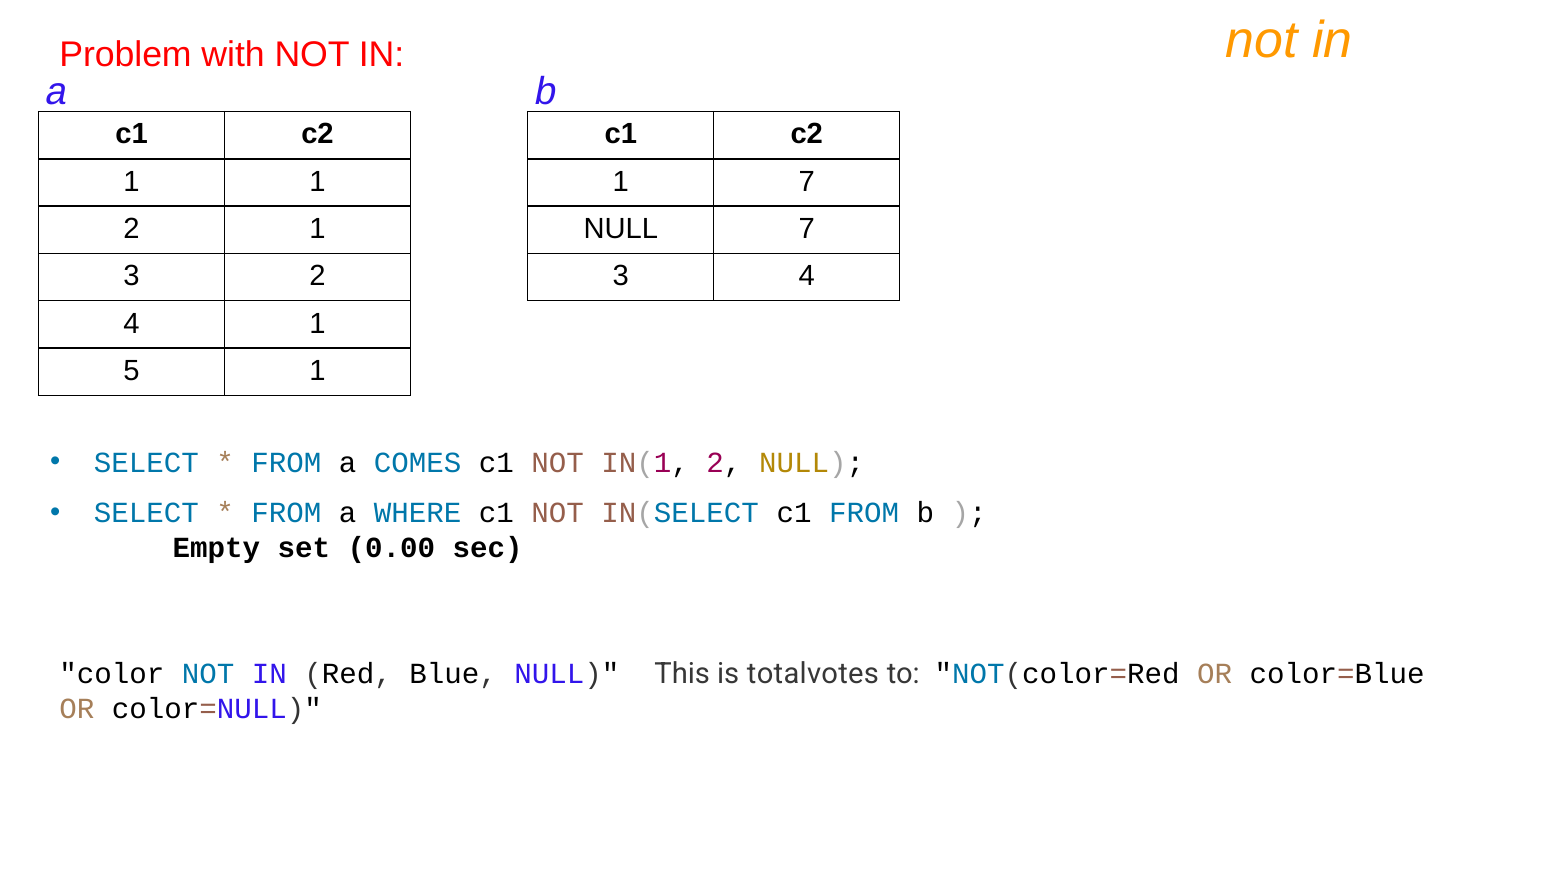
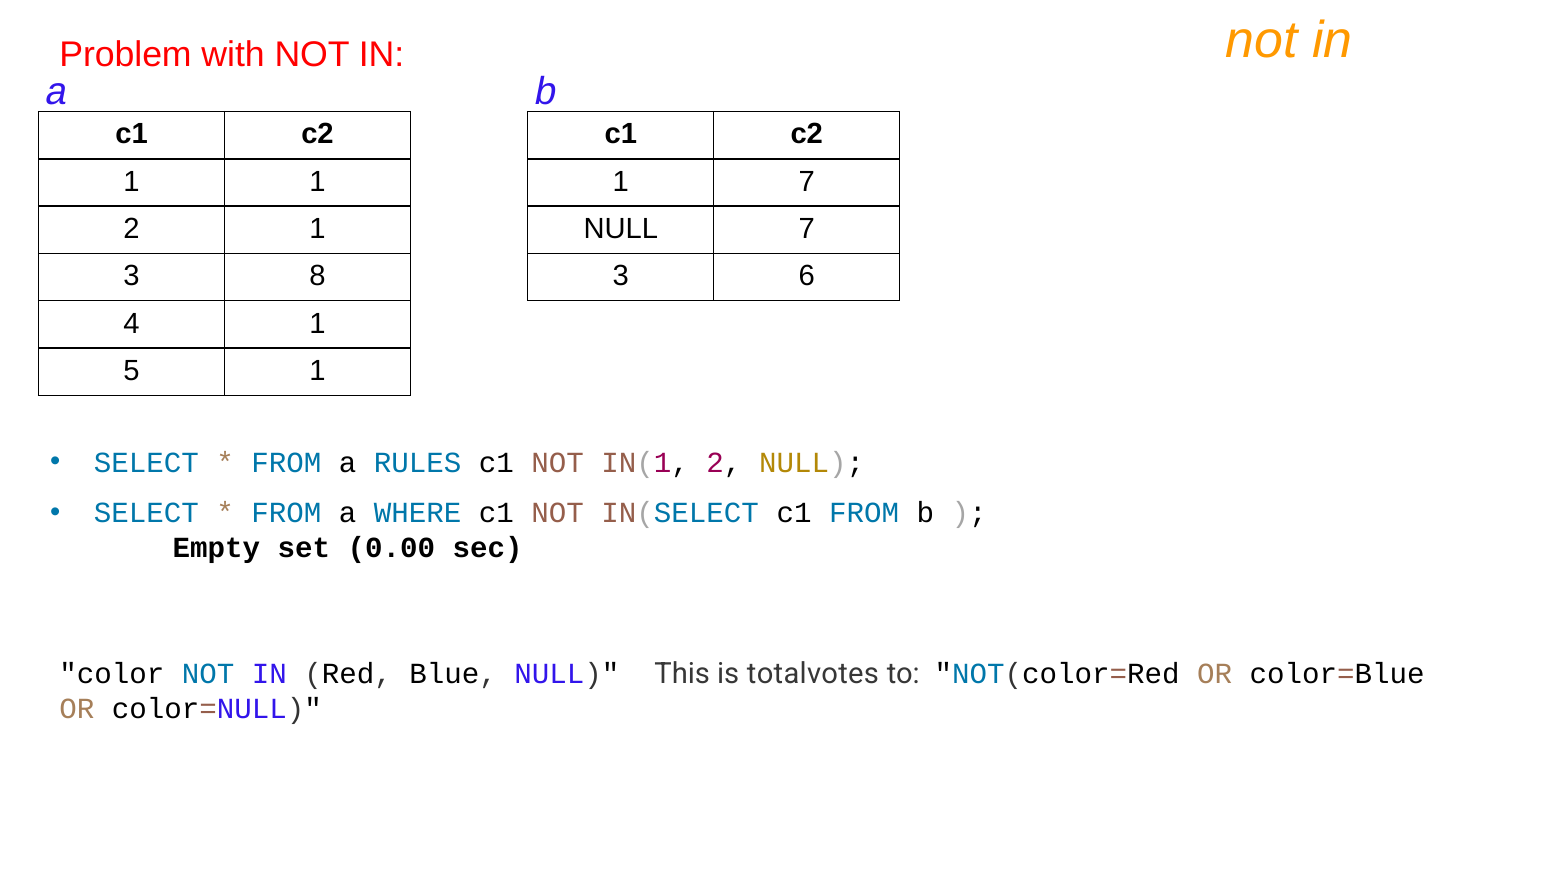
3 2: 2 -> 8 (318, 276)
3 4: 4 -> 6 (807, 276)
COMES: COMES -> RULES (418, 463)
